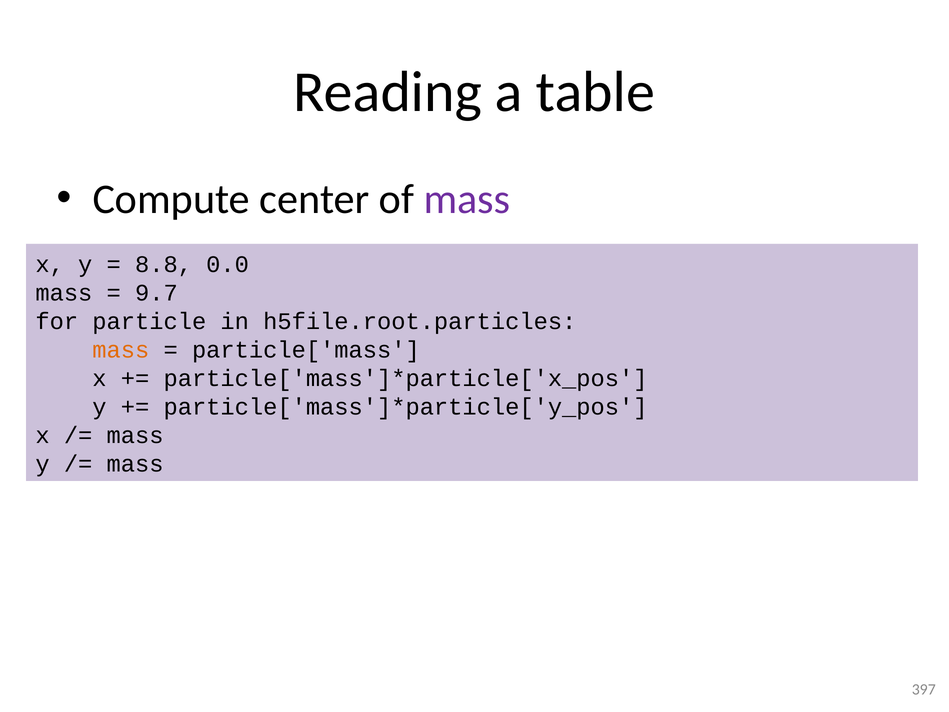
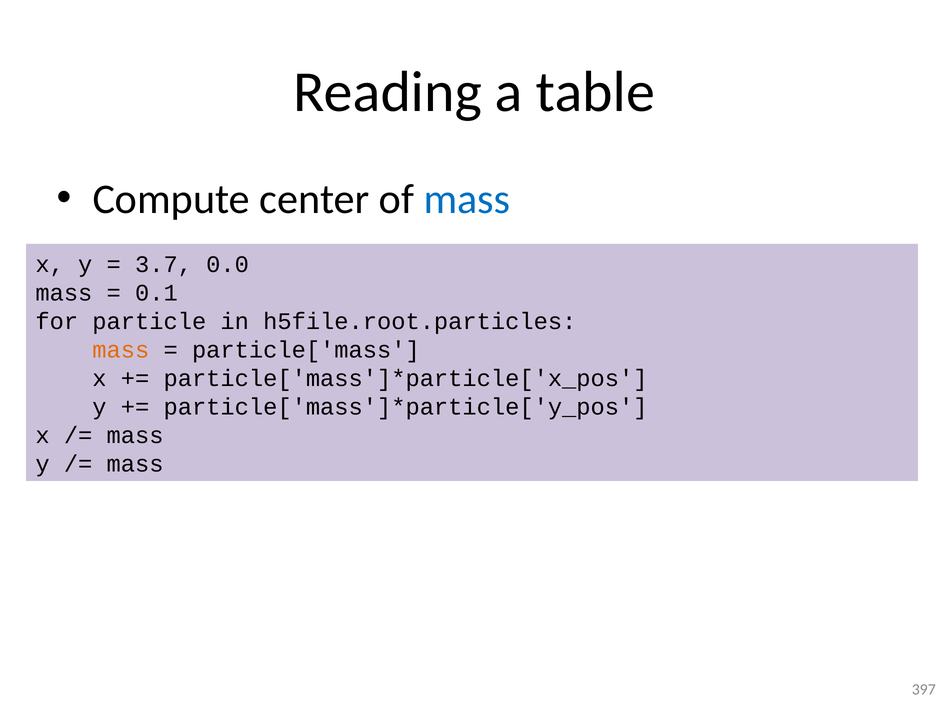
mass colour: purple -> blue (467, 199)
8.8: 8.8 -> 3.7 (164, 264)
9.7: 9.7 -> 0.1 (156, 293)
